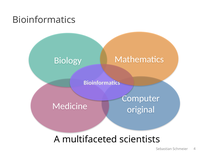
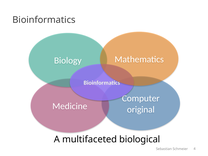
scientists: scientists -> biological (140, 139)
